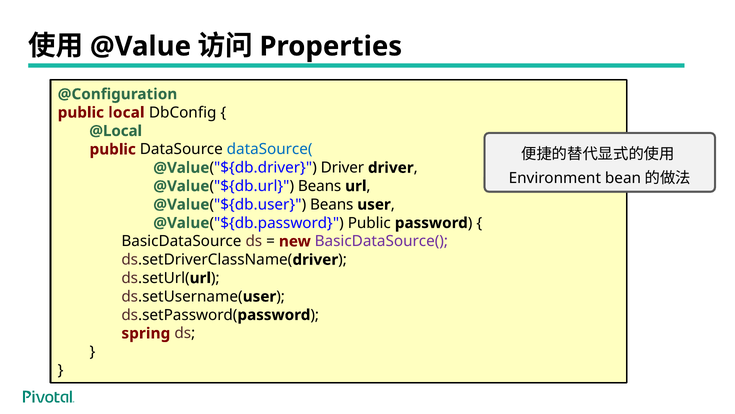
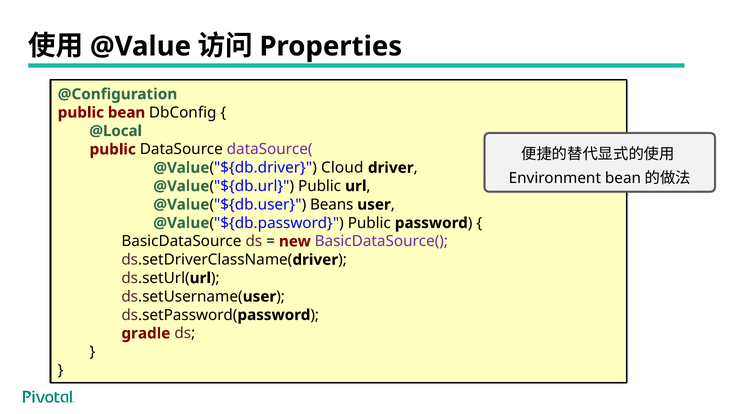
local: local -> bean (127, 112)
dataSource( colour: blue -> purple (270, 149)
@Value("${db.driver Driver: Driver -> Cloud (342, 168)
@Value("${db.url Beans: Beans -> Public (320, 186)
spring: spring -> gradle (146, 333)
